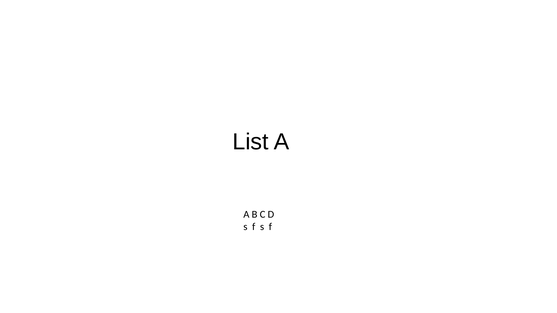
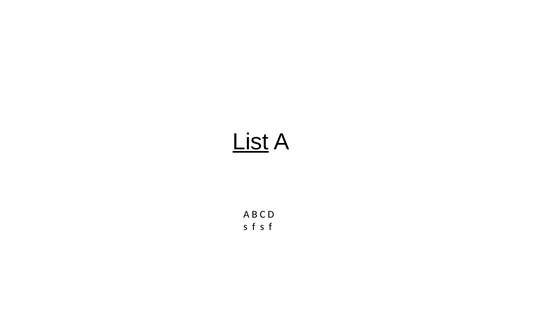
List underline: none -> present (251, 142)
